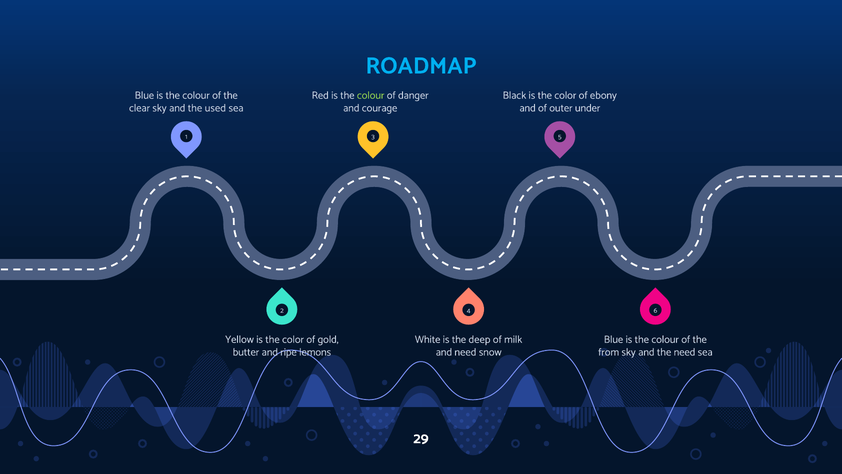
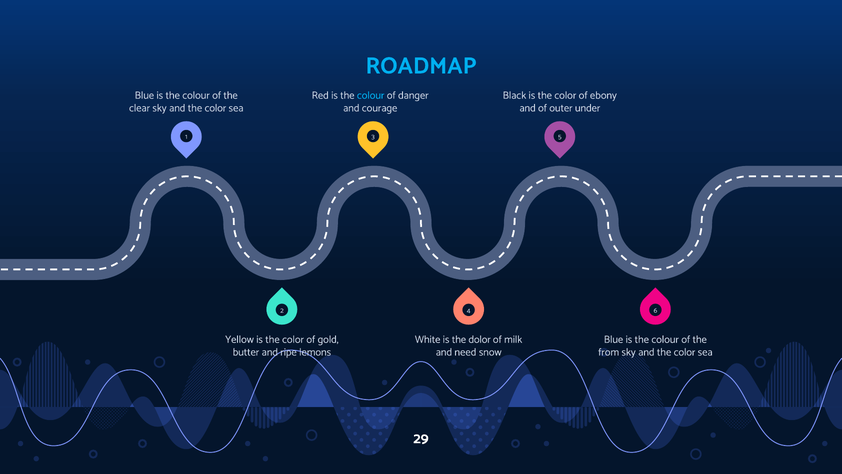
colour colour: light green -> light blue (371, 95)
used: used -> color (215, 108)
deep: deep -> dolor (480, 339)
need: need -> color (685, 352)
